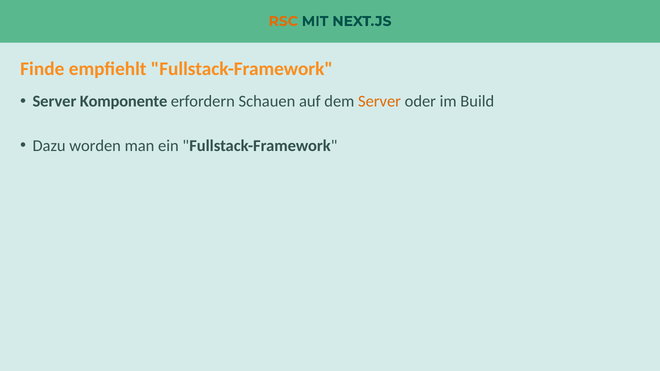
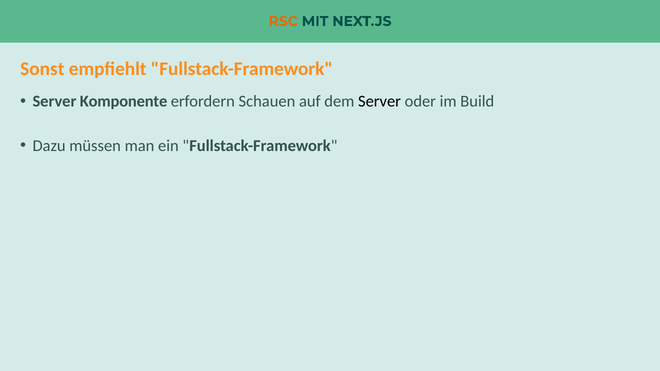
Finde: Finde -> Sonst (42, 69)
Server colour: orange -> black (380, 102)
worden: worden -> müssen (95, 146)
